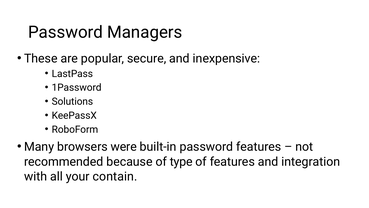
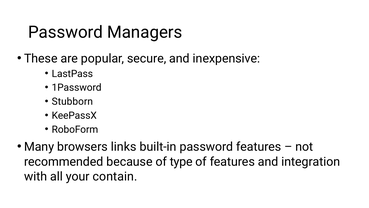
Solutions: Solutions -> Stubborn (72, 101)
were: were -> links (124, 147)
